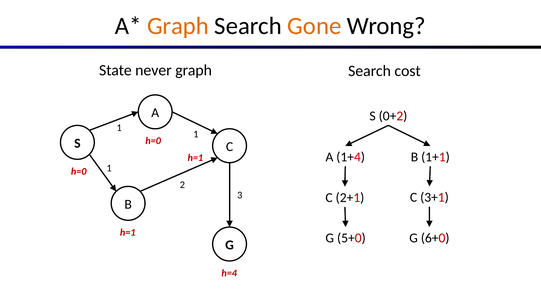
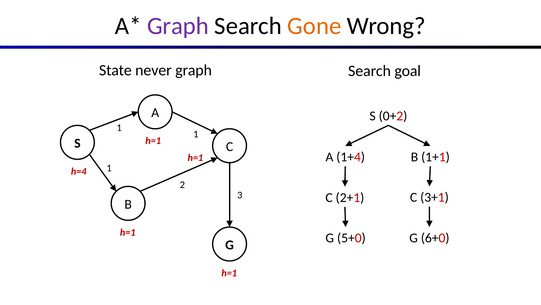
Graph colour: orange -> purple (178, 26)
cost: cost -> goal (408, 71)
h=0: h=0 -> h=1 (153, 141)
h=0: h=0 -> h=4 (79, 171)
h=4: h=4 -> h=1 (229, 273)
